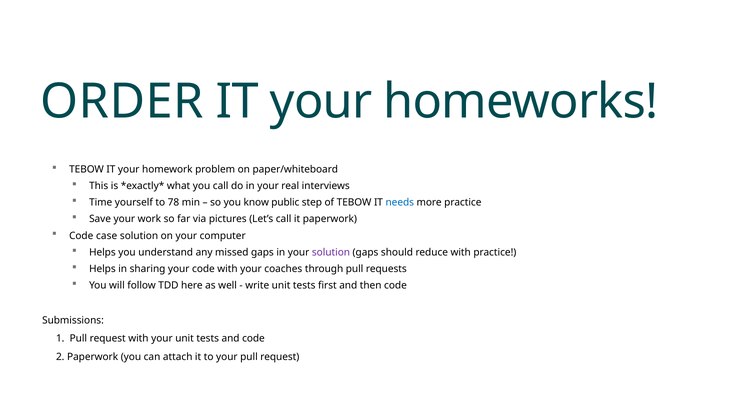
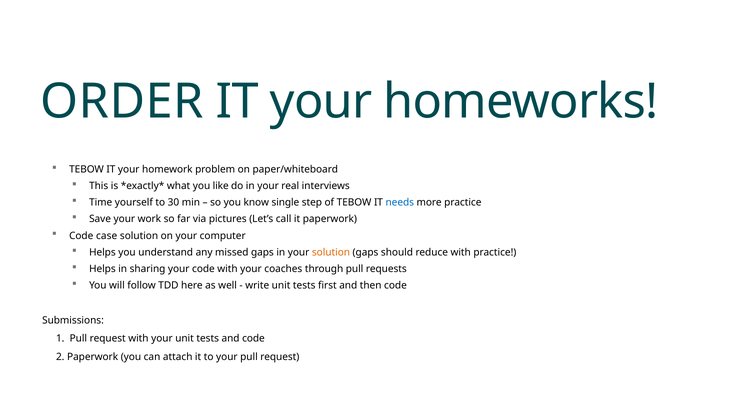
you call: call -> like (221, 186)
78: 78 -> 30 (173, 202)
public: public -> single (285, 202)
solution colour: purple -> orange (331, 252)
